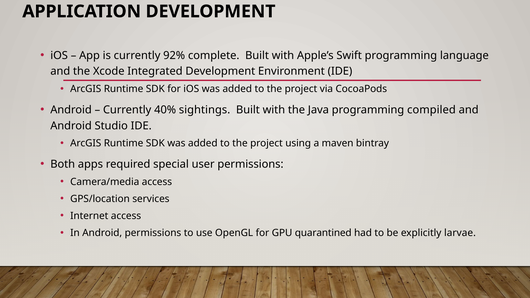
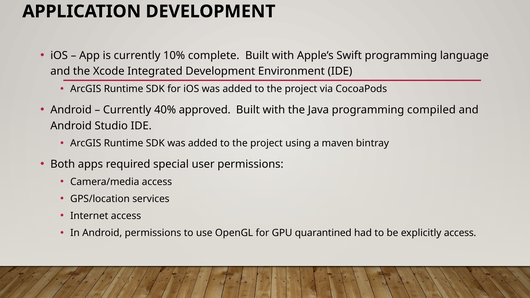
92%: 92% -> 10% (174, 55)
sightings: sightings -> approved (205, 110)
explicitly larvae: larvae -> access (460, 233)
